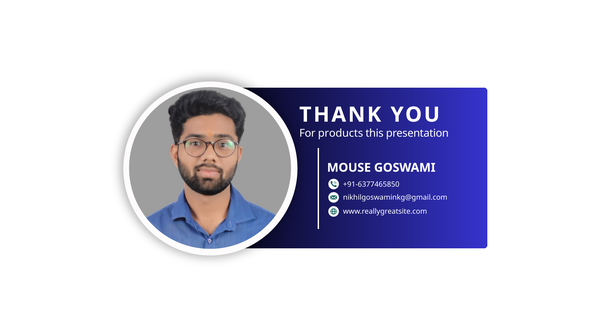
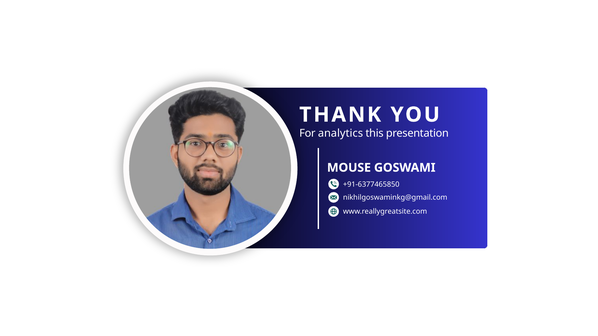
products: products -> analytics (340, 133)
